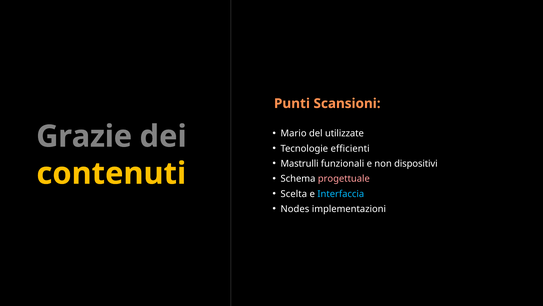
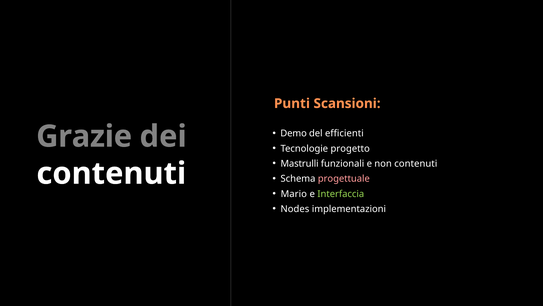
Mario: Mario -> Demo (294, 133)
utilizzate: utilizzate -> efficienti (344, 133)
efficienti: efficienti -> progetto (350, 148)
non dispositivi: dispositivi -> contenuti (416, 163)
contenuti colour: yellow -> white (111, 173)
Scelta: Scelta -> Mario (294, 194)
Interfaccia colour: light blue -> light green (341, 194)
